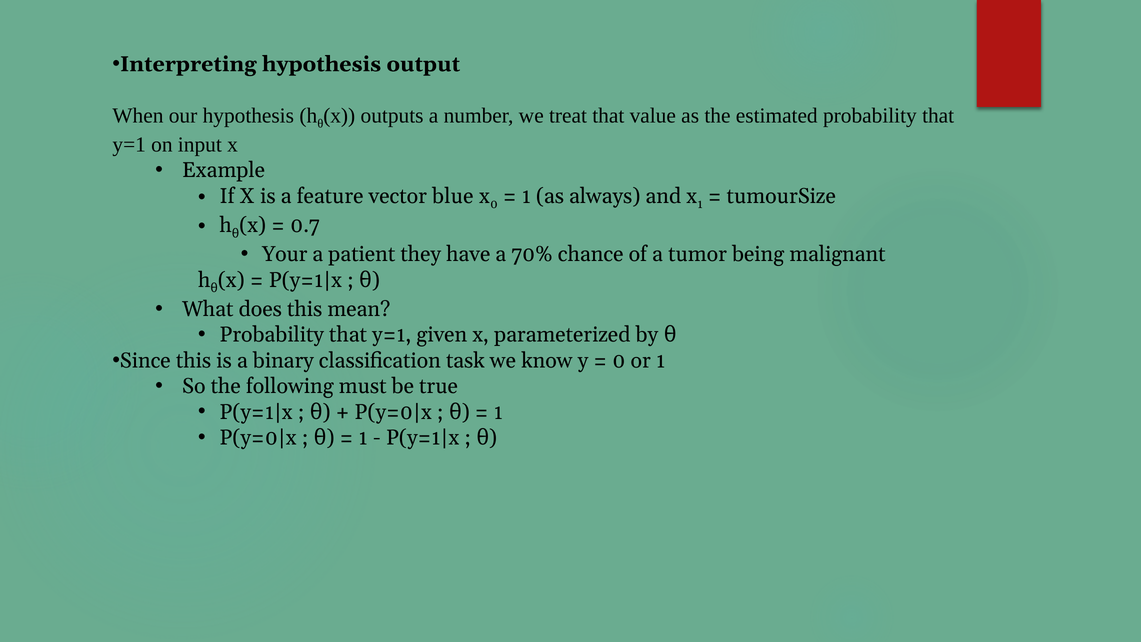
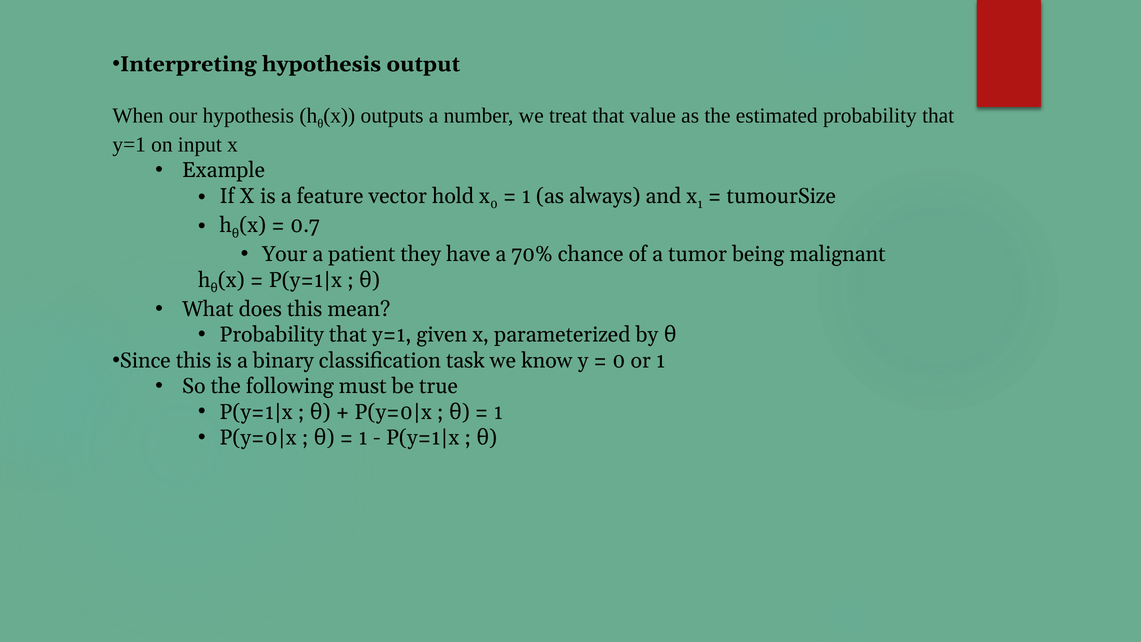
blue: blue -> hold (453, 196)
